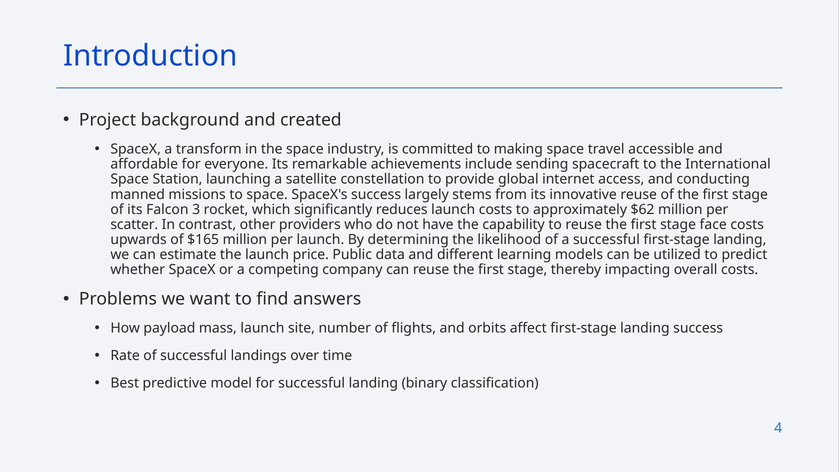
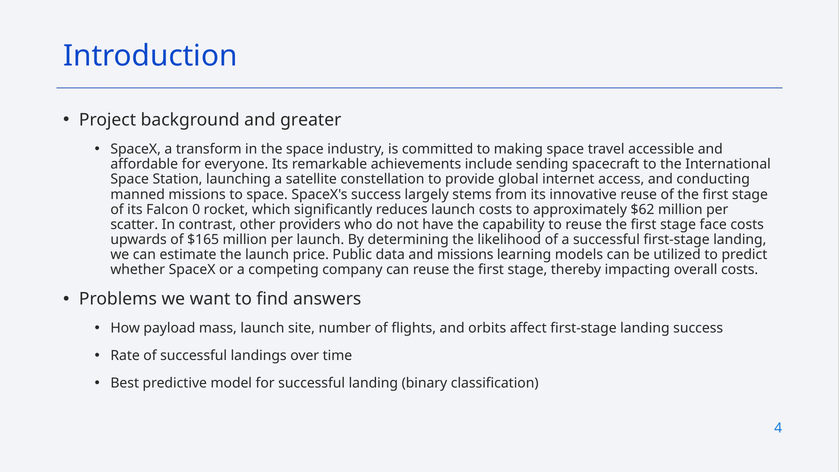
created: created -> greater (311, 120)
3: 3 -> 0 (196, 209)
and different: different -> missions (465, 255)
